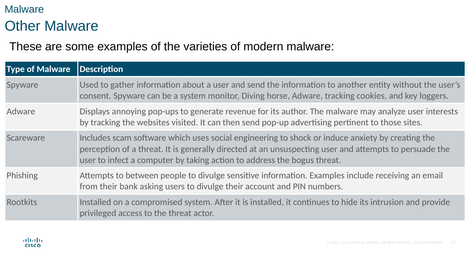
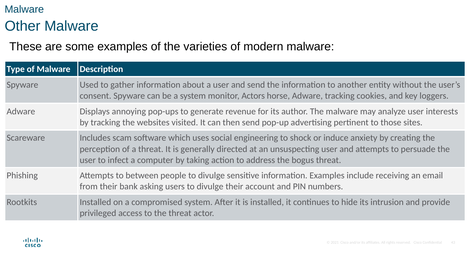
Diving: Diving -> Actors (253, 96)
